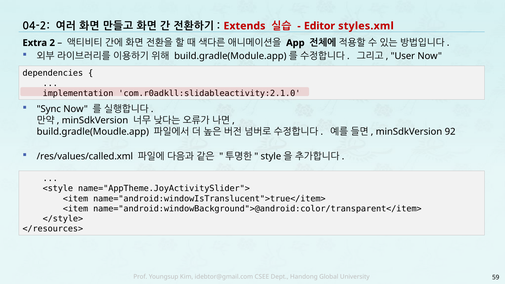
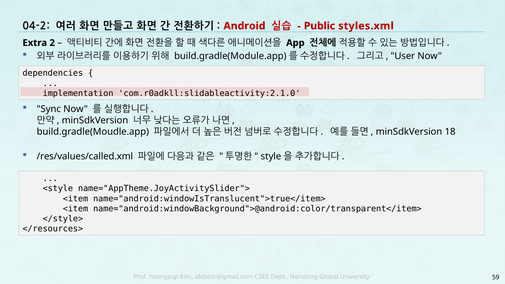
Extends: Extends -> Android (244, 26)
Editor: Editor -> Public (320, 26)
92: 92 -> 18 (450, 132)
